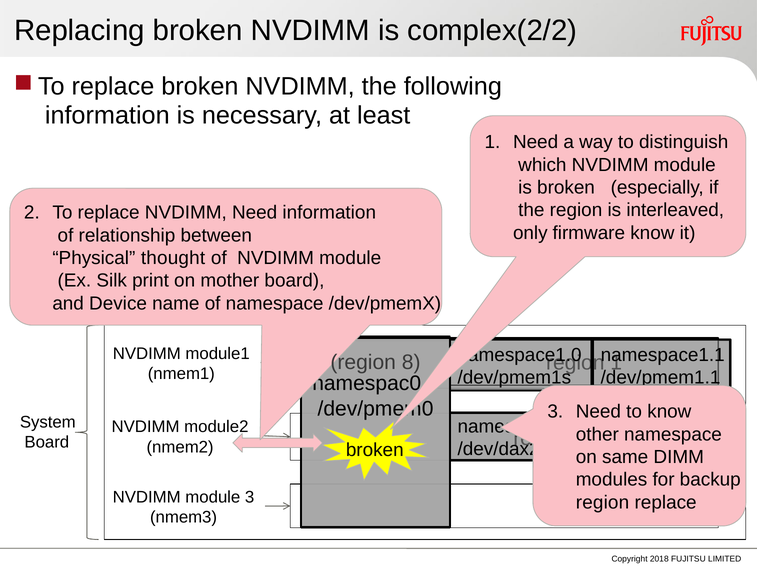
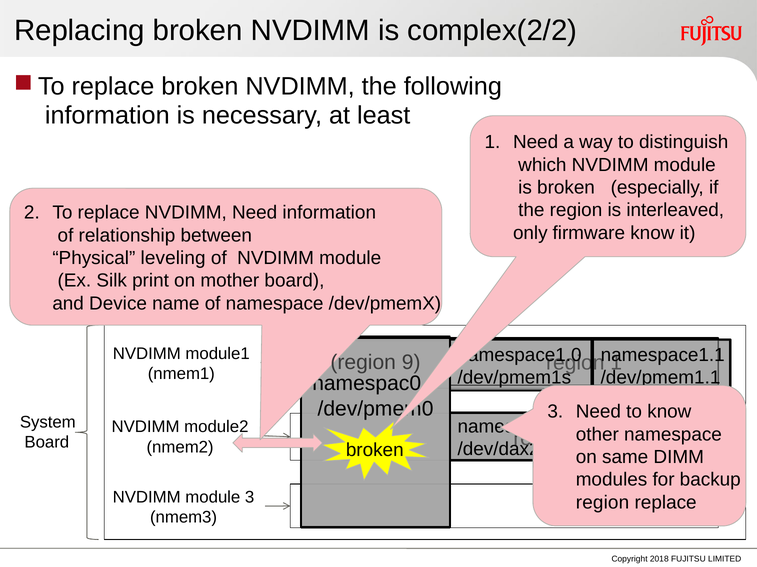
thought: thought -> leveling (173, 258)
8: 8 -> 9 (411, 363)
